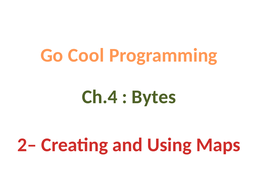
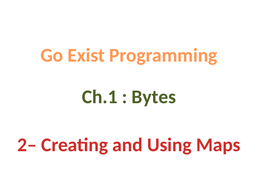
Cool: Cool -> Exist (86, 55)
Ch.4: Ch.4 -> Ch.1 (100, 97)
